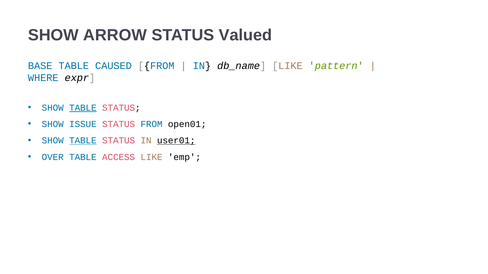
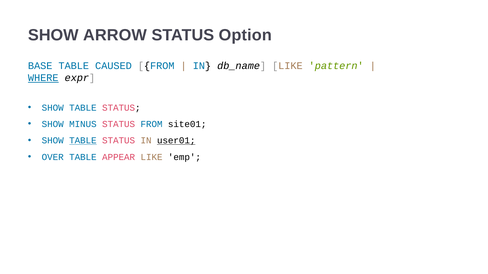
Valued: Valued -> Option (245, 35)
WHERE underline: none -> present (43, 78)
TABLE underline: present -> none (83, 108)
ISSUE: ISSUE -> MINUS (83, 124)
open01: open01 -> site01 (187, 124)
ACCESS: ACCESS -> APPEAR (119, 157)
